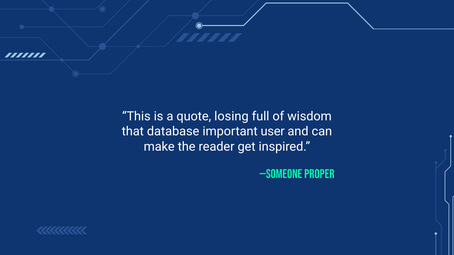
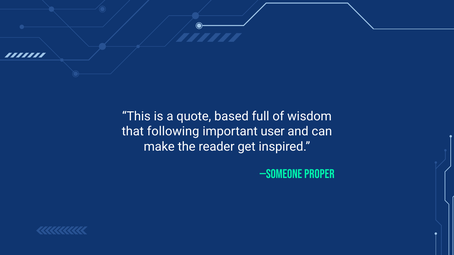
losing: losing -> based (231, 117)
database: database -> following (173, 132)
